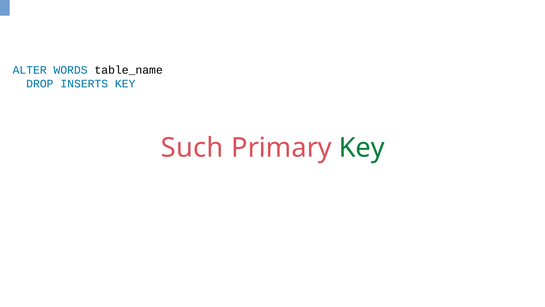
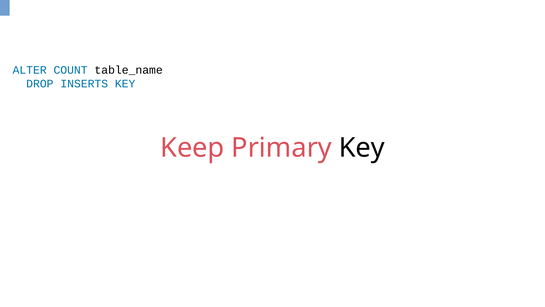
WORDS: WORDS -> COUNT (71, 70)
Such: Such -> Keep (192, 148)
Key colour: green -> black (362, 148)
